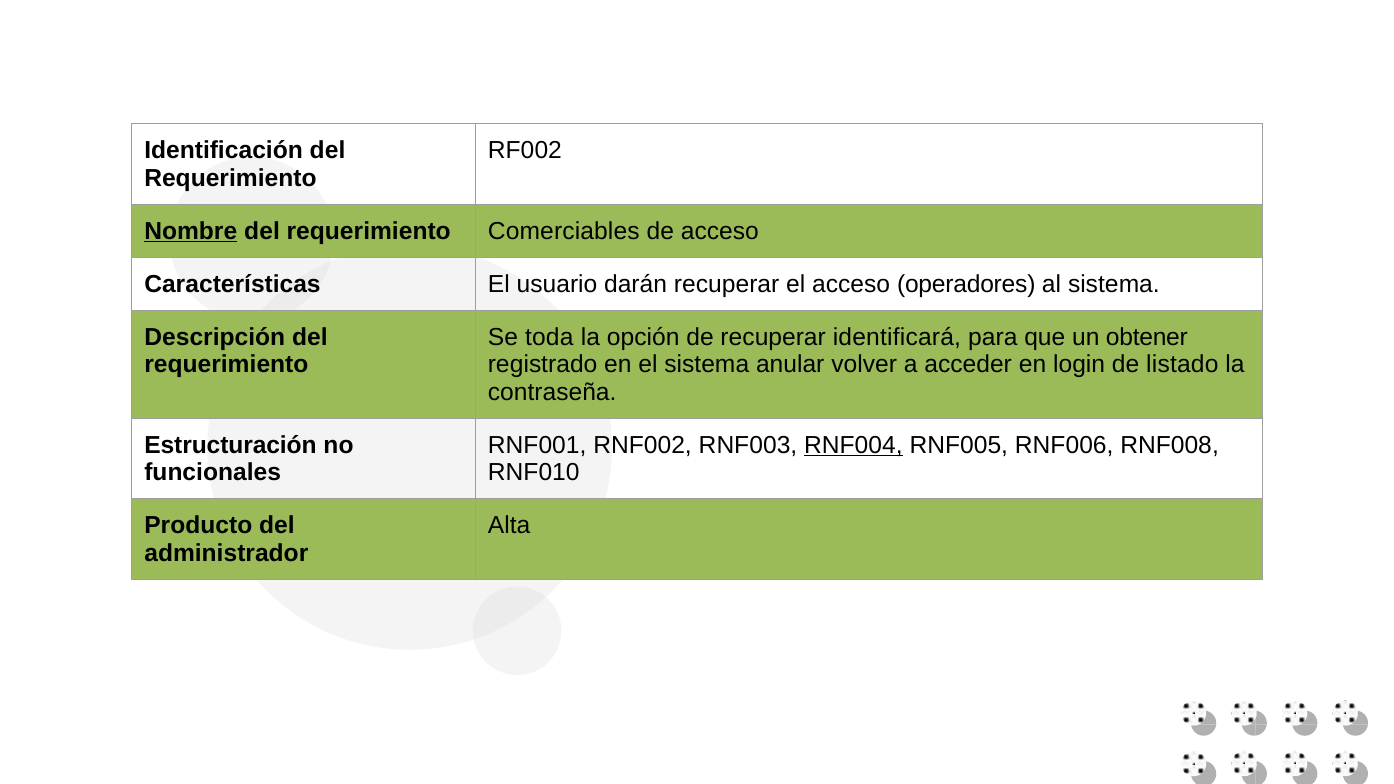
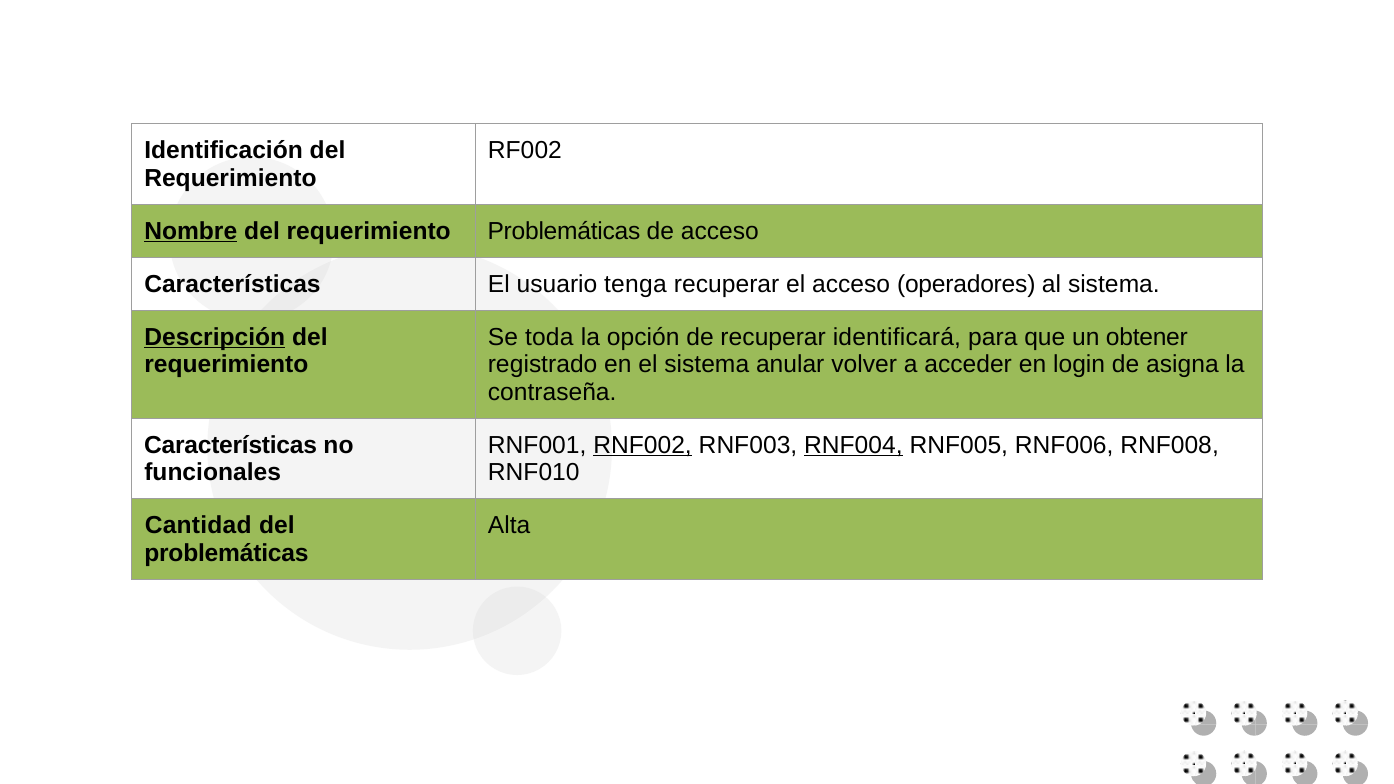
requerimiento Comerciables: Comerciables -> Problemáticas (564, 231)
darán: darán -> tenga (635, 284)
Descripción underline: none -> present (215, 337)
listado: listado -> asigna (1182, 365)
Estructuración: Estructuración -> Características (231, 445)
RNF002 underline: none -> present (643, 445)
Producto: Producto -> Cantidad (198, 526)
administrador: administrador -> problemáticas (226, 553)
